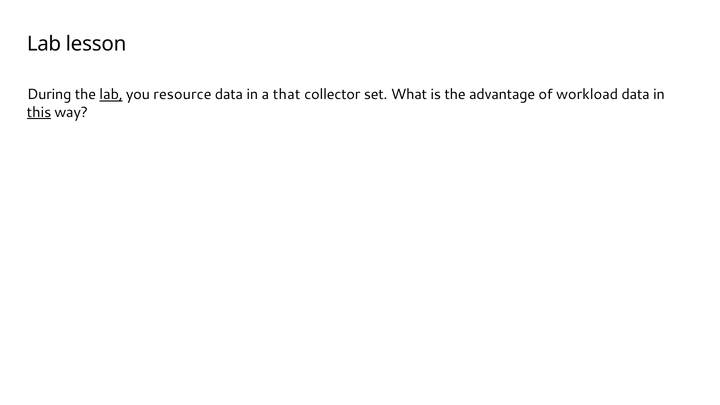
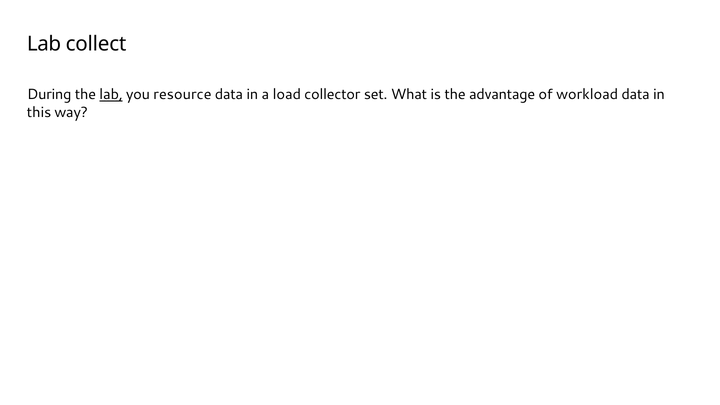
lesson: lesson -> collect (96, 44)
that: that -> load (287, 95)
this underline: present -> none (39, 112)
